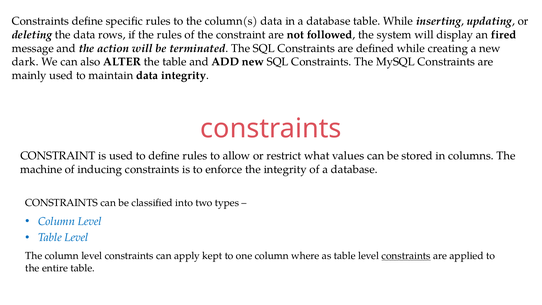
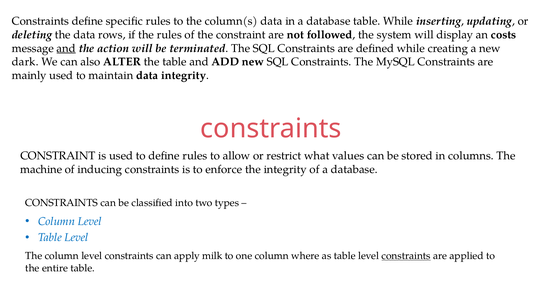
fired: fired -> costs (504, 35)
and underline: none -> present (66, 48)
kept: kept -> milk (212, 256)
